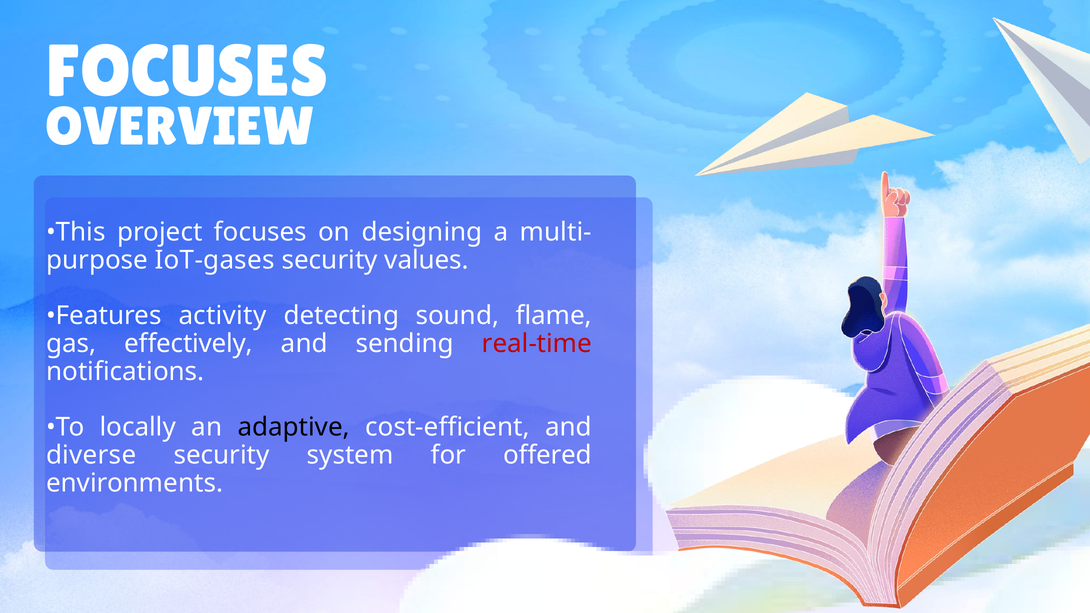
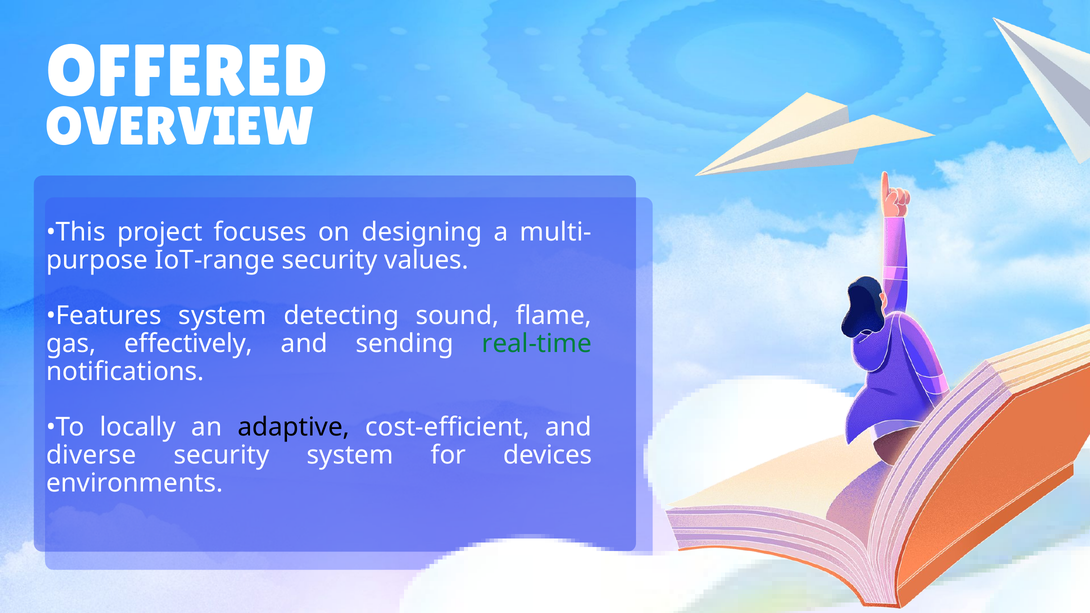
FOCUSES: FOCUSES -> OFFERED (187, 72)
IoT-gases: IoT-gases -> IoT-range (215, 260)
Features activity: activity -> system (222, 316)
real-time colour: red -> green (537, 344)
offered: offered -> devices (548, 455)
